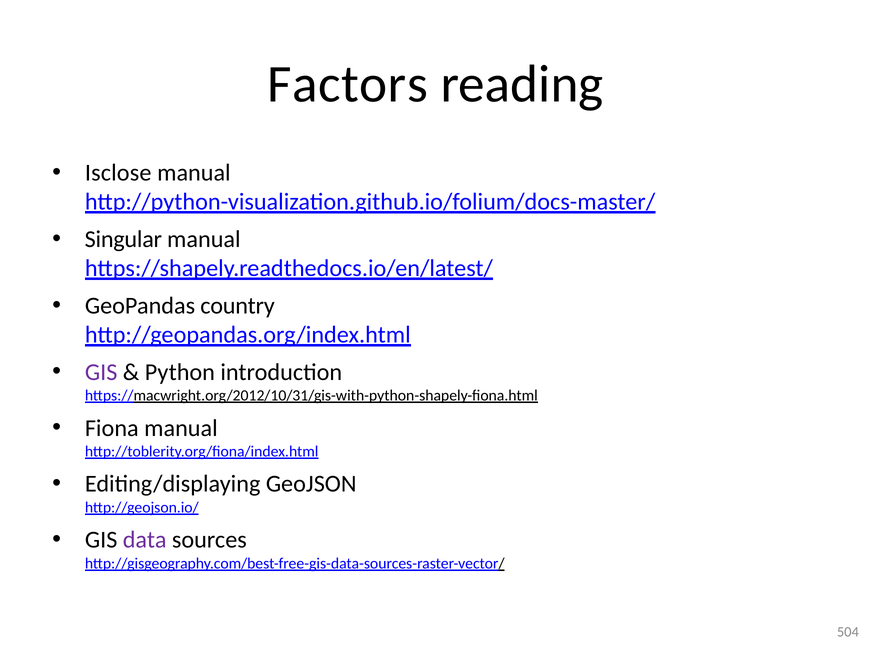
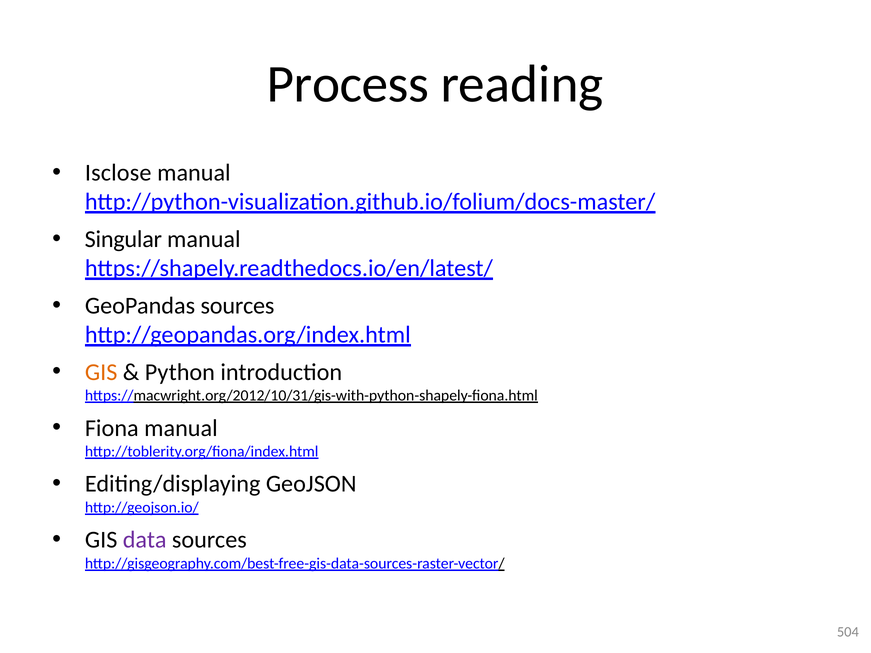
Factors: Factors -> Process (348, 84)
GeoPandas country: country -> sources (237, 306)
GIS colour: purple -> orange (101, 372)
